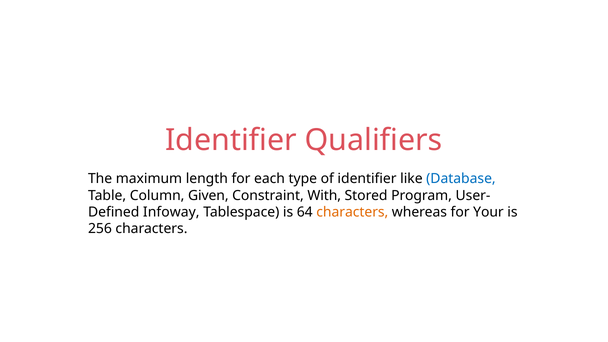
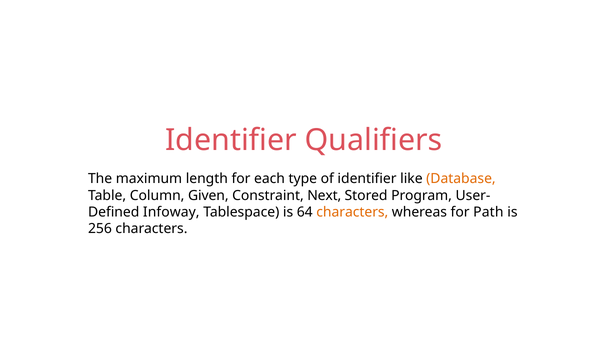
Database colour: blue -> orange (461, 179)
With: With -> Next (324, 195)
Your: Your -> Path (488, 212)
